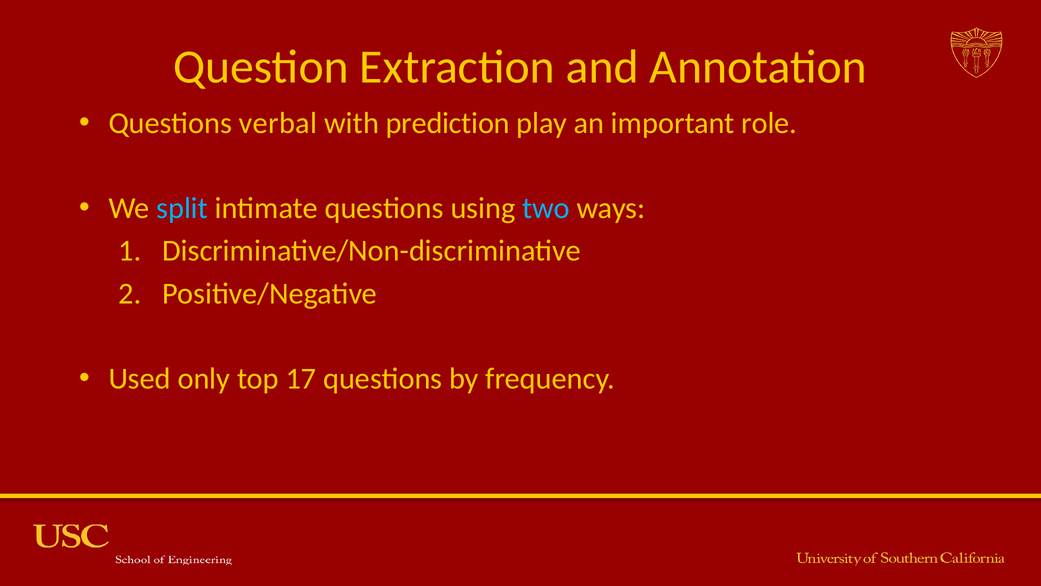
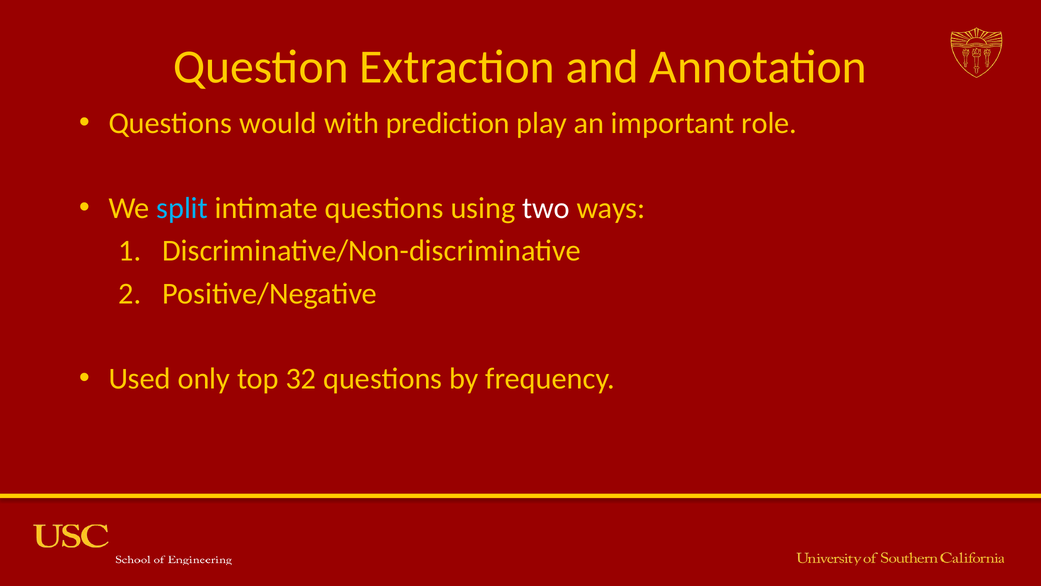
verbal: verbal -> would (278, 123)
two colour: light blue -> white (546, 208)
17: 17 -> 32 (301, 378)
